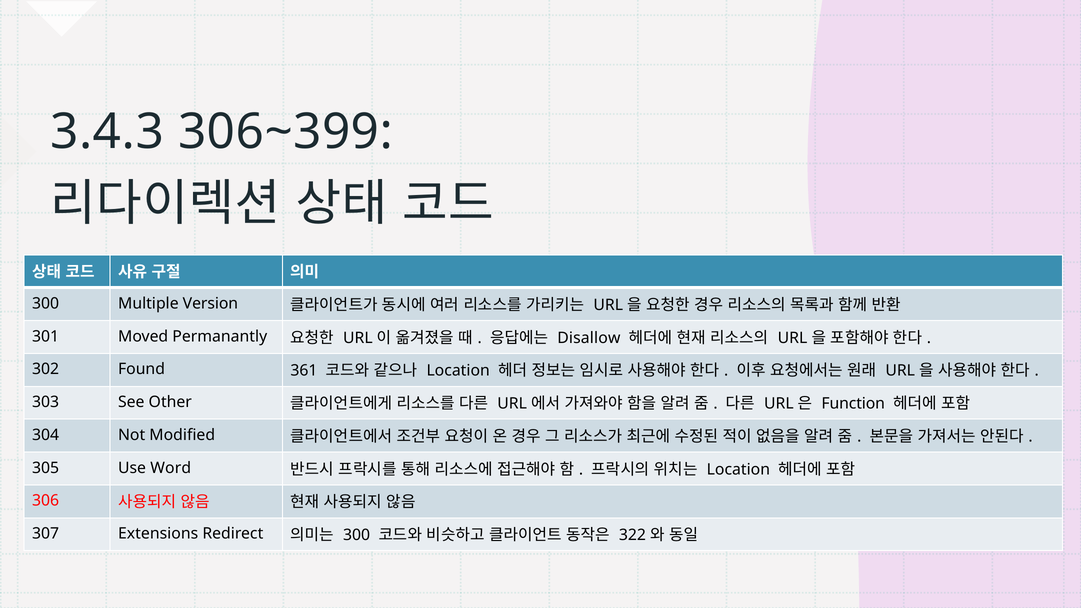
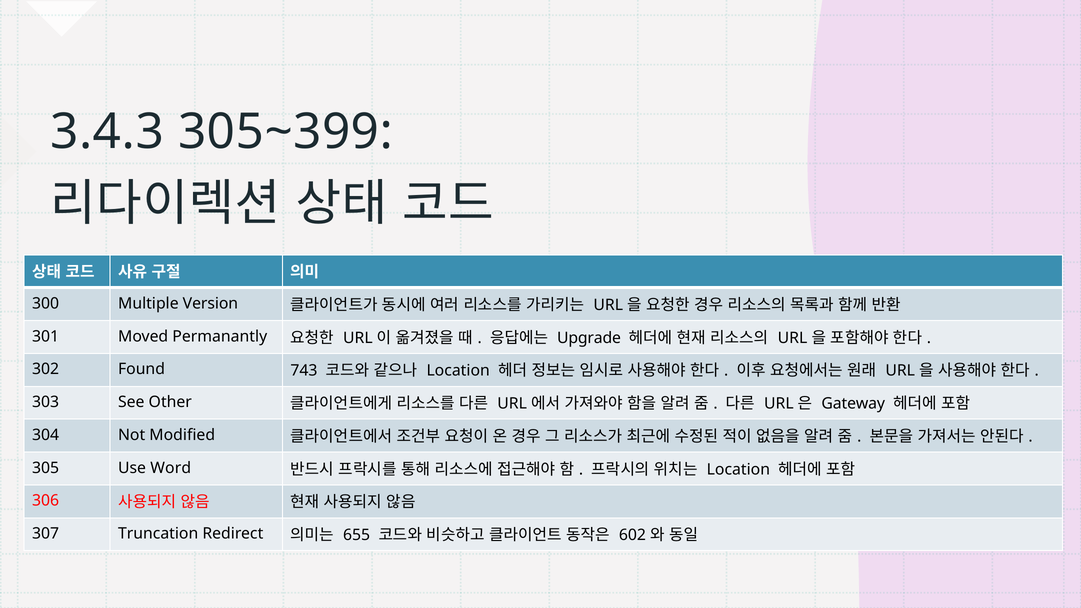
306~399: 306~399 -> 305~399 (286, 132)
Disallow: Disallow -> Upgrade (589, 338)
361: 361 -> 743 (304, 371)
Function: Function -> Gateway (853, 404)
Extensions: Extensions -> Truncation (158, 534)
300: 300 -> 655 (357, 535)
322: 322 -> 602 (632, 535)
